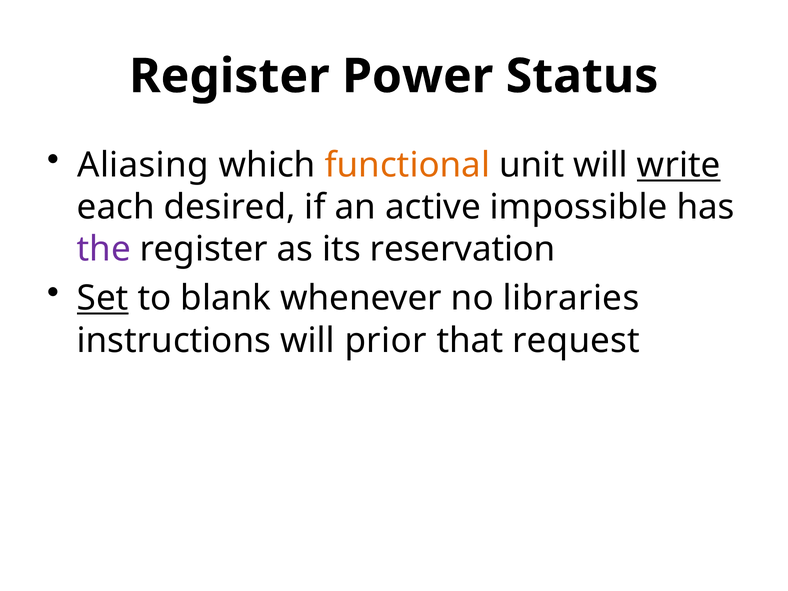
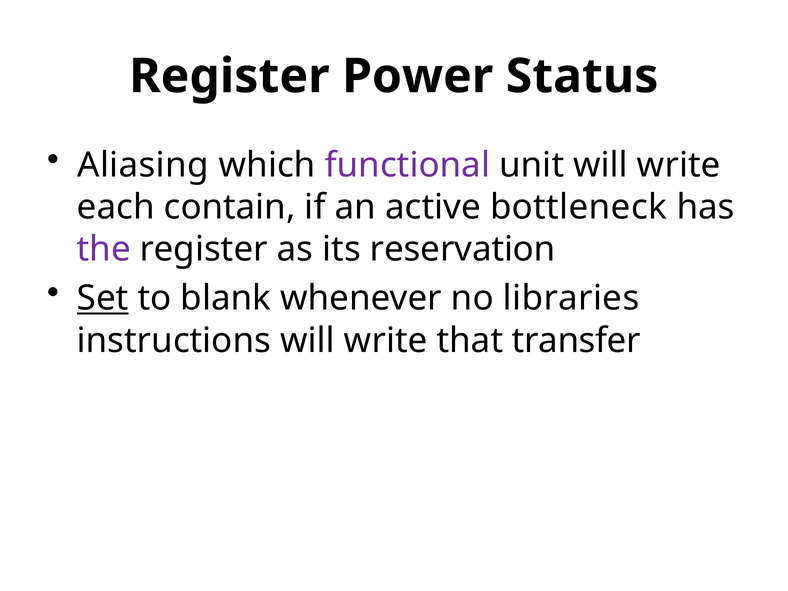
functional colour: orange -> purple (407, 165)
write underline: present -> none (679, 165)
desired: desired -> contain (230, 207)
impossible: impossible -> bottleneck (578, 207)
instructions will prior: prior -> write (386, 340)
request: request -> transfer (576, 340)
